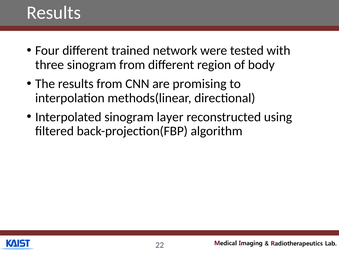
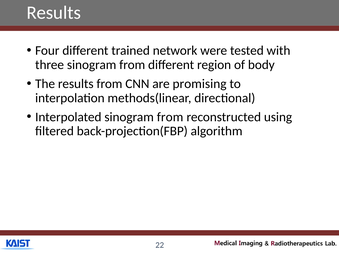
Interpolated sinogram layer: layer -> from (170, 117)
